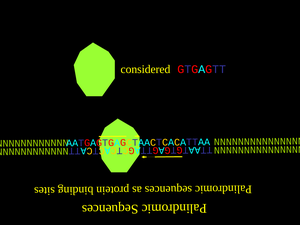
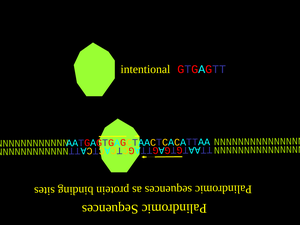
considered: considered -> intentional (145, 69)
